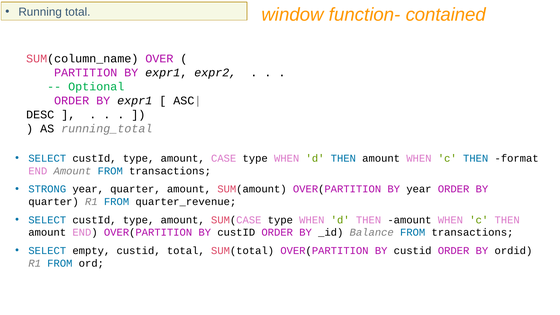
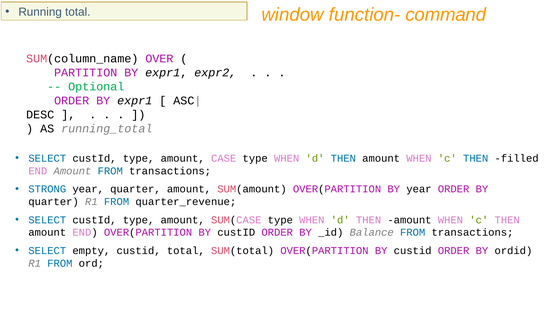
contained: contained -> command (446, 15)
format: format -> filled (517, 158)
